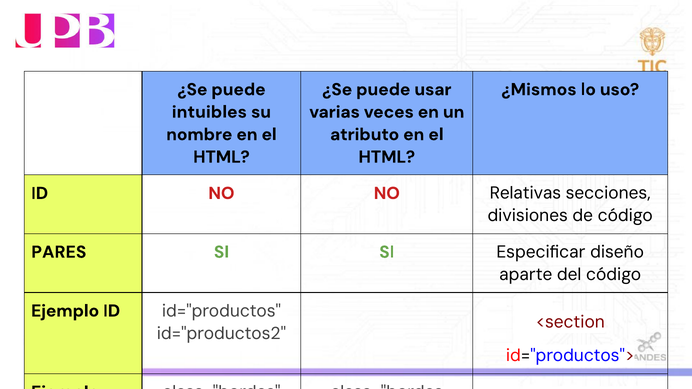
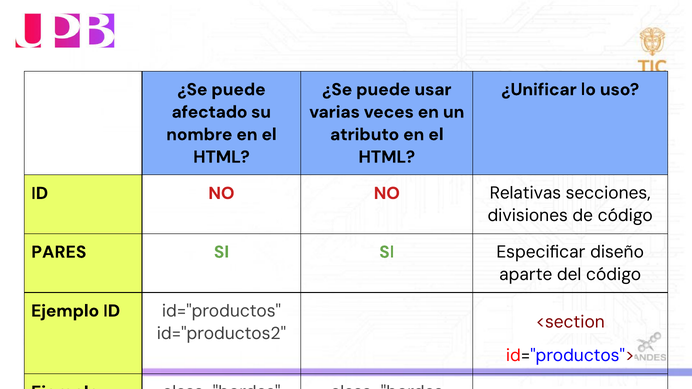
¿Mismos: ¿Mismos -> ¿Unificar (539, 90)
intuibles: intuibles -> afectado (210, 112)
